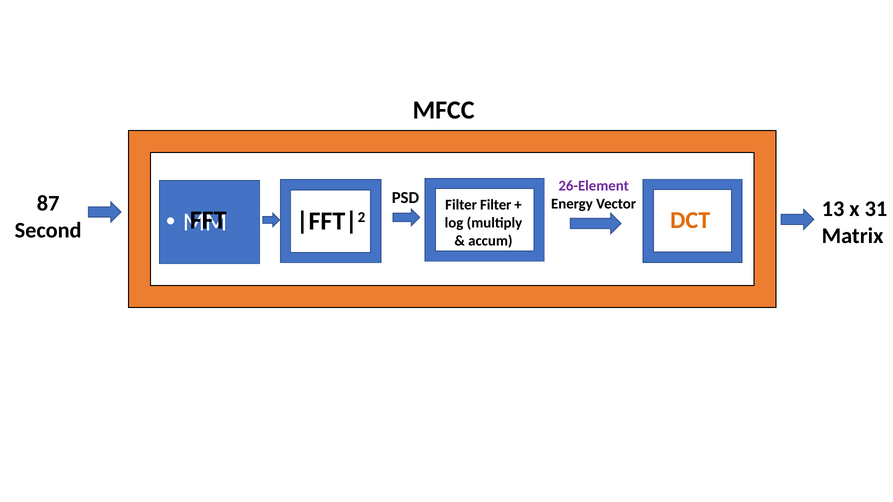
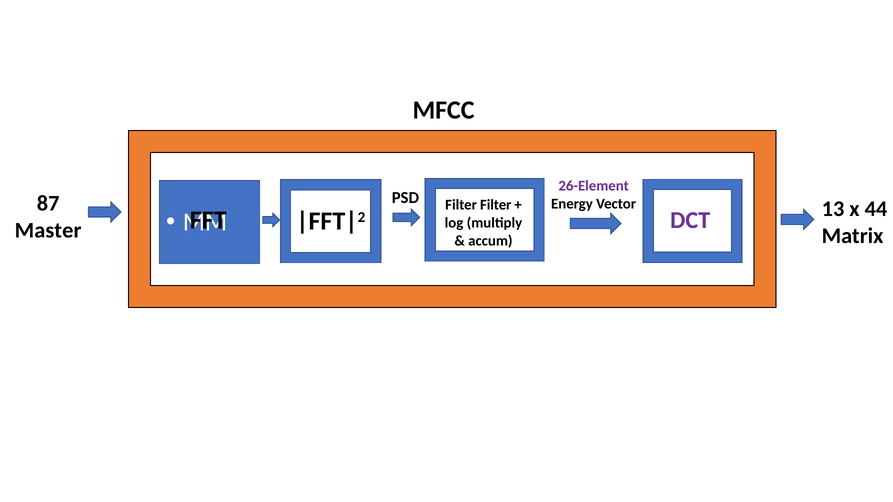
DCT colour: orange -> purple (690, 220)
31: 31 -> 44 (876, 209)
Second: Second -> Master (48, 230)
